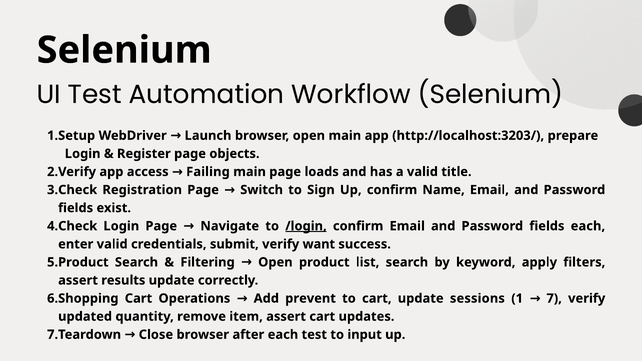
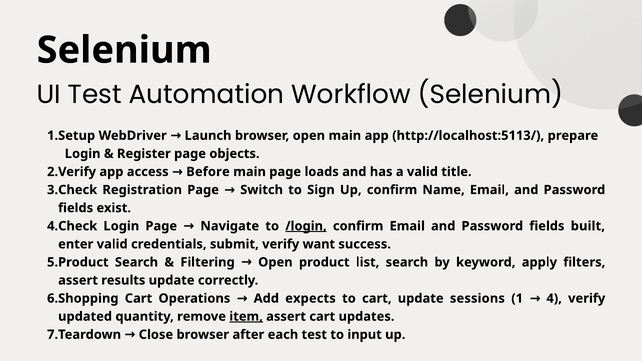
http://localhost:3203/: http://localhost:3203/ -> http://localhost:5113/ (468, 136)
Failing: Failing -> Before (208, 172)
fields each: each -> built (588, 226)
prevent: prevent -> expects (310, 298)
7: 7 -> 4 (554, 298)
item underline: none -> present (246, 317)
